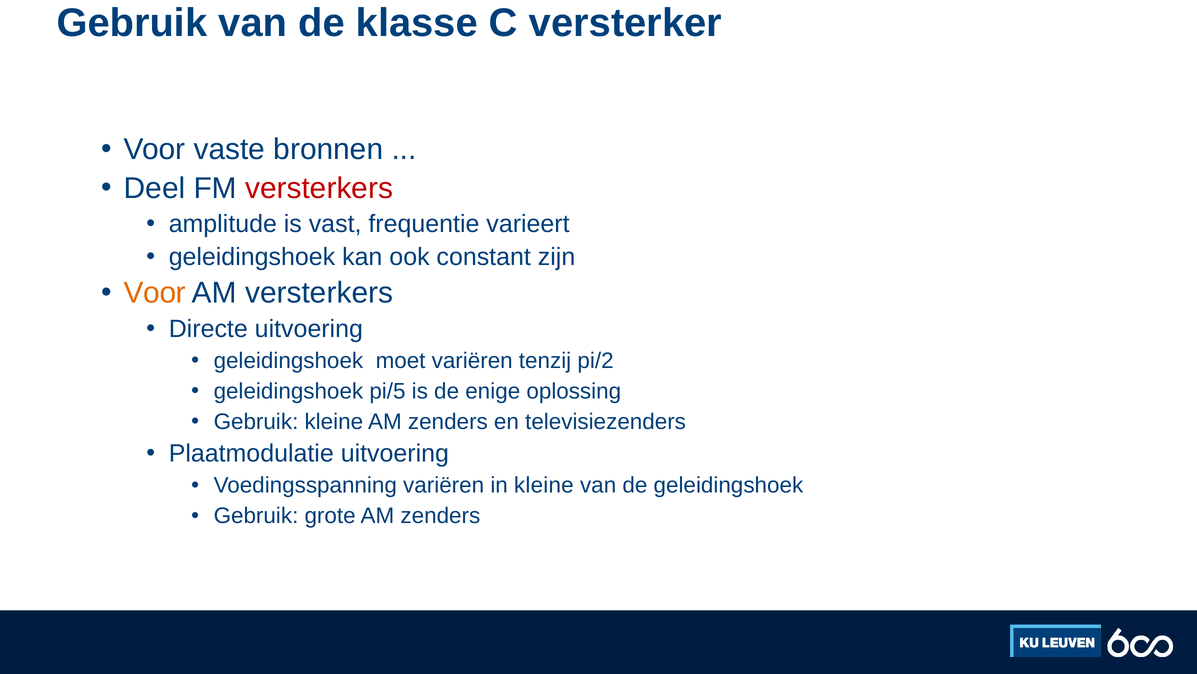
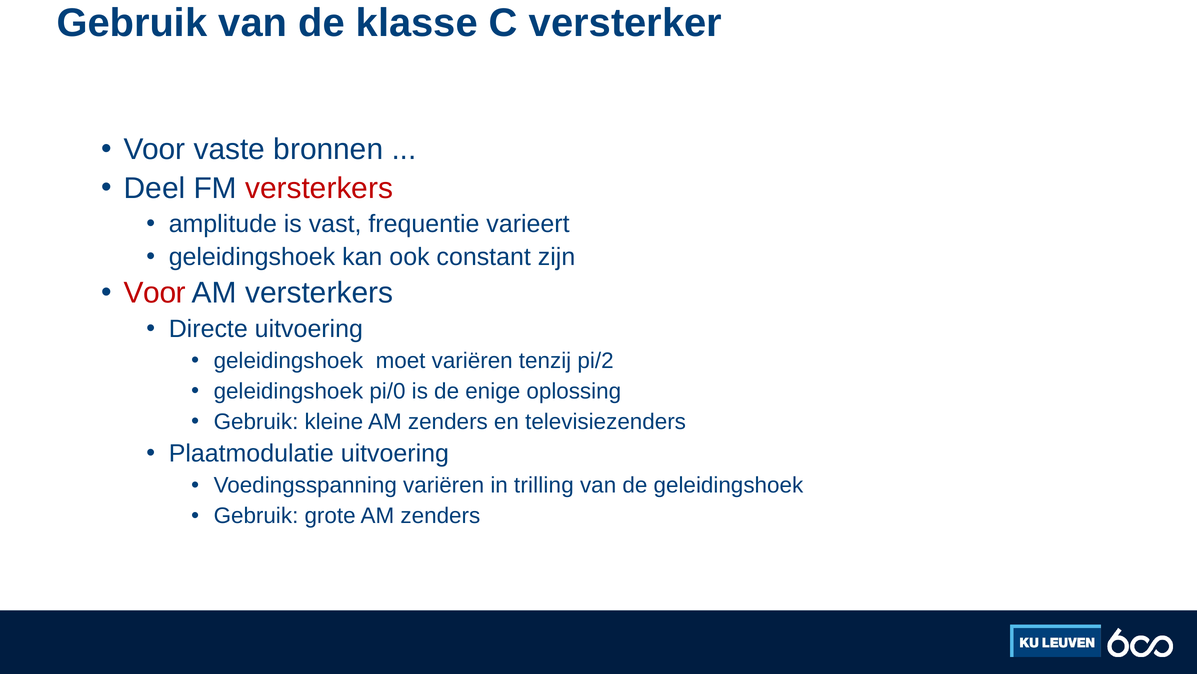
Voor colour: orange -> red (155, 293)
pi/5: pi/5 -> pi/0 (387, 391)
in kleine: kleine -> trilling (544, 485)
